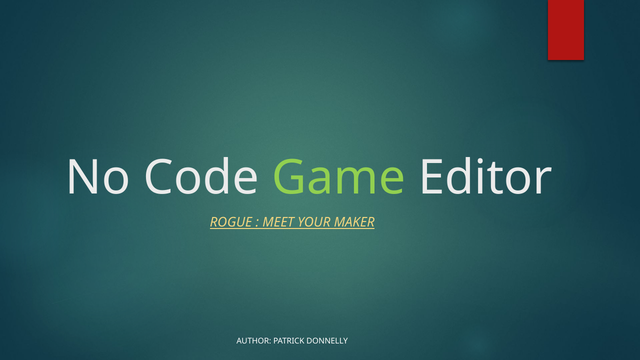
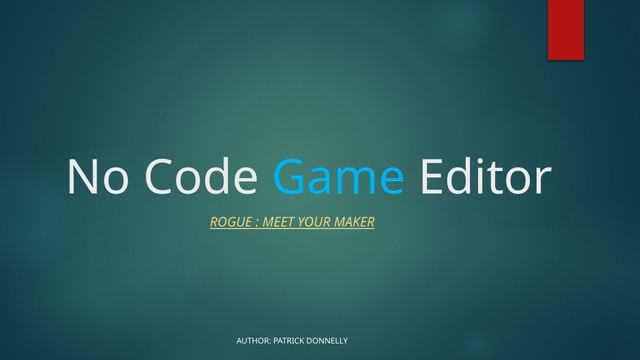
Game colour: light green -> light blue (339, 178)
